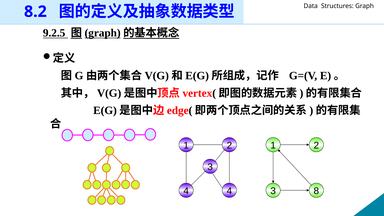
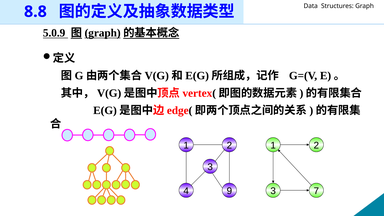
8.2: 8.2 -> 8.8 (35, 12)
9.2.5: 9.2.5 -> 5.0.9 (54, 33)
4 4: 4 -> 9 (229, 191)
8: 8 -> 7 (316, 191)
